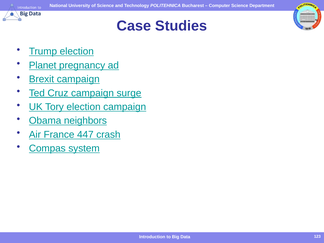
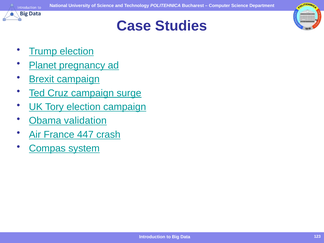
neighbors: neighbors -> validation (85, 121)
